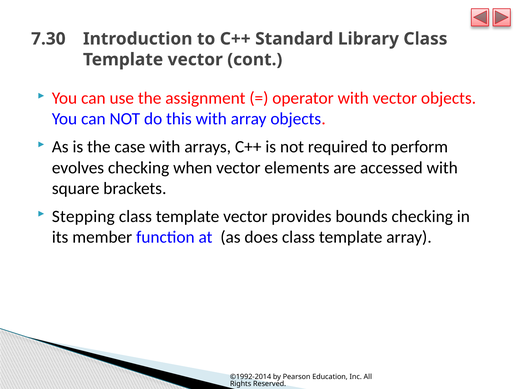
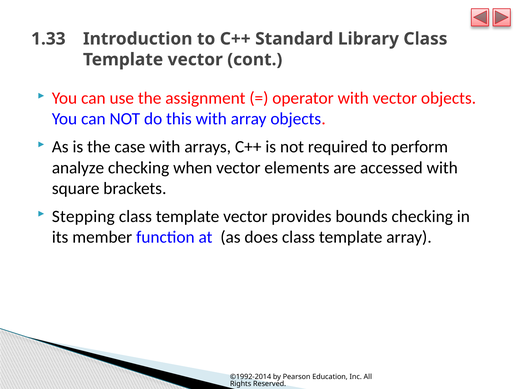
7.30: 7.30 -> 1.33 (48, 39)
evolves: evolves -> analyze (78, 168)
